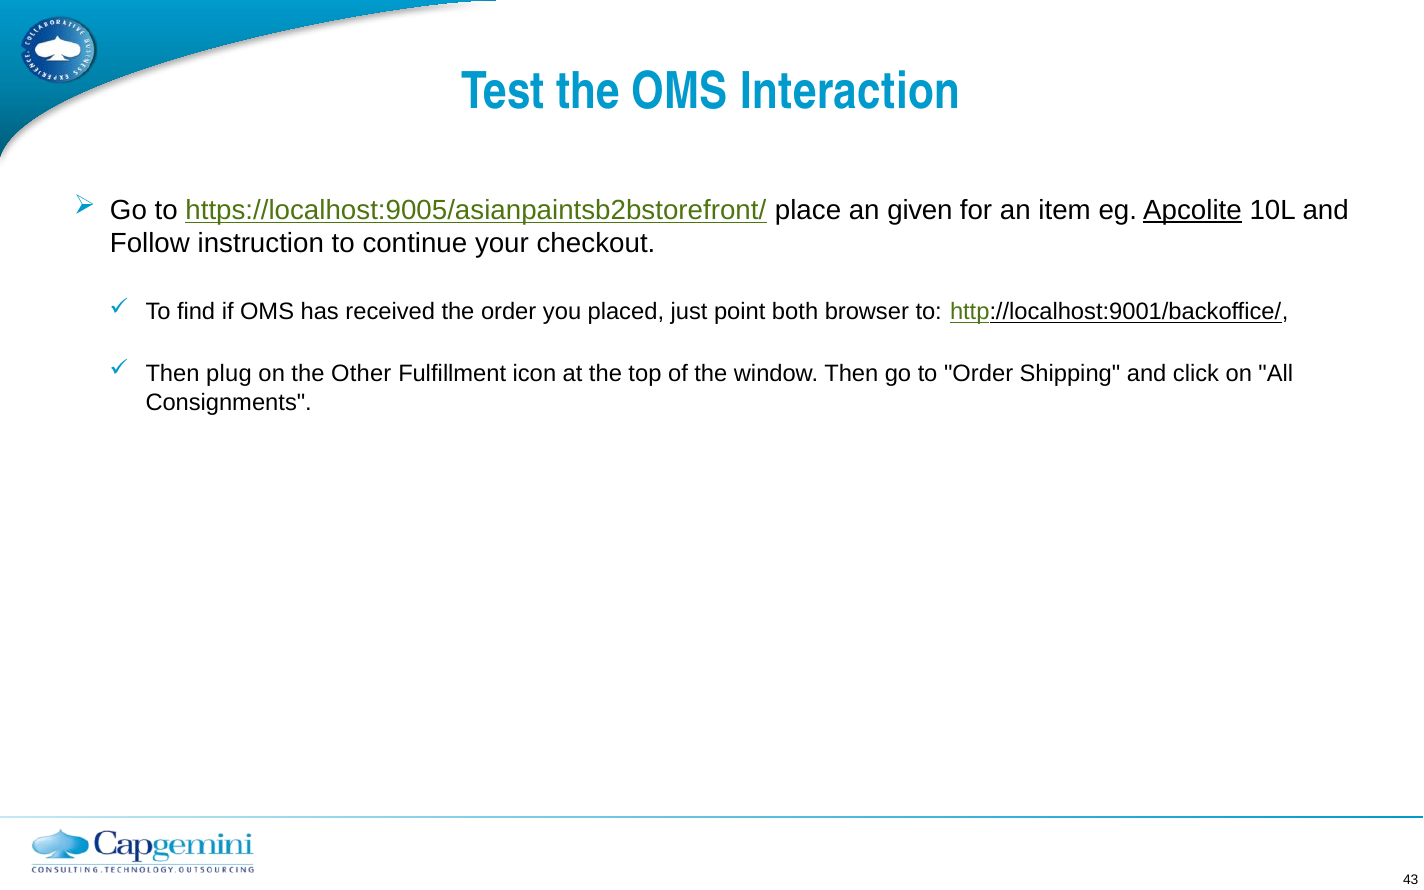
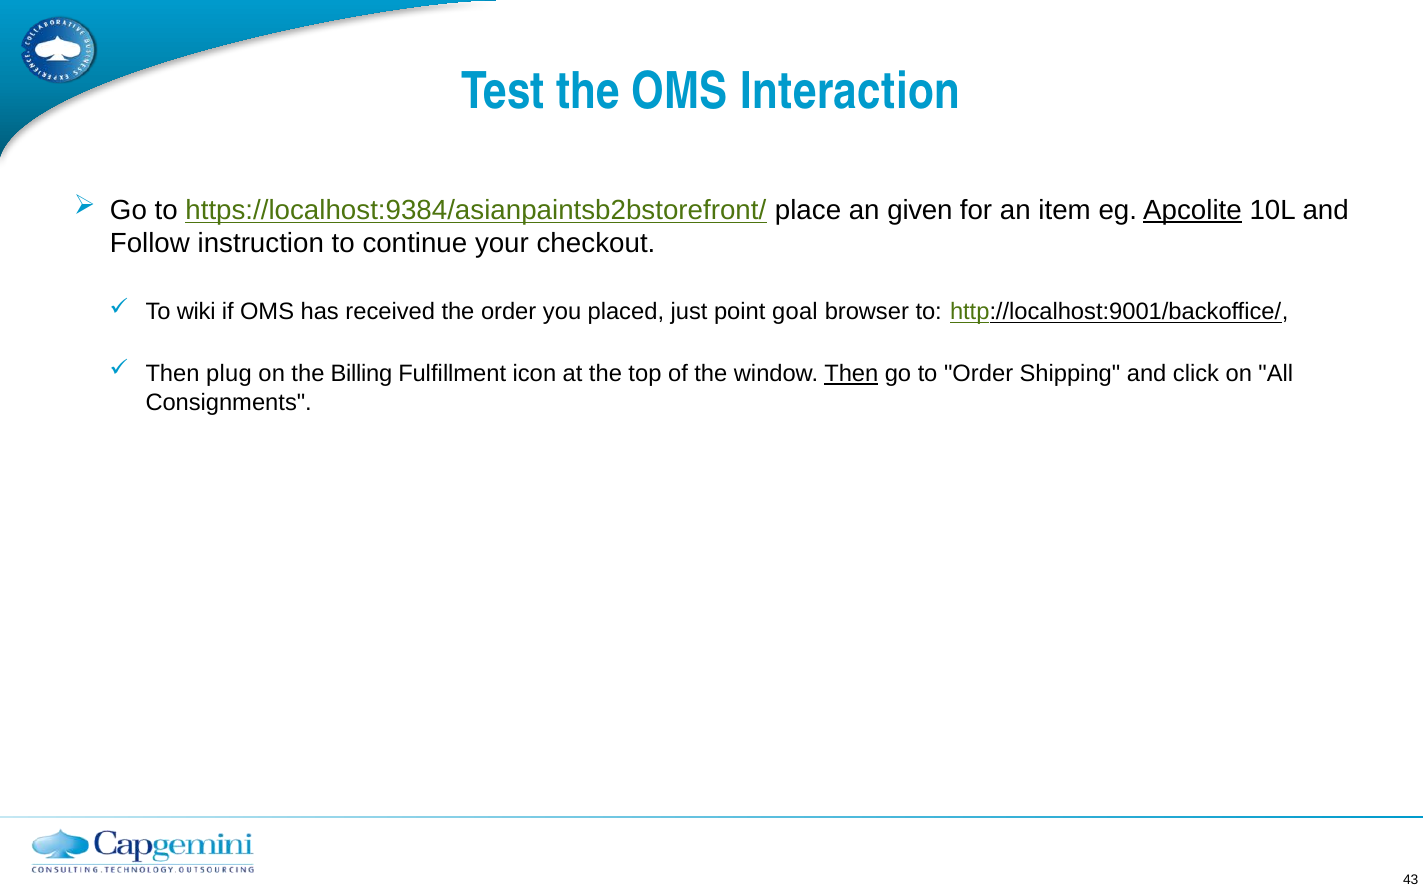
https://localhost:9005/asianpaintsb2bstorefront/: https://localhost:9005/asianpaintsb2bstorefront/ -> https://localhost:9384/asianpaintsb2bstorefront/ (476, 210)
find: find -> wiki (196, 312)
both: both -> goal (795, 312)
Other: Other -> Billing (361, 374)
Then underline: none -> present (851, 374)
